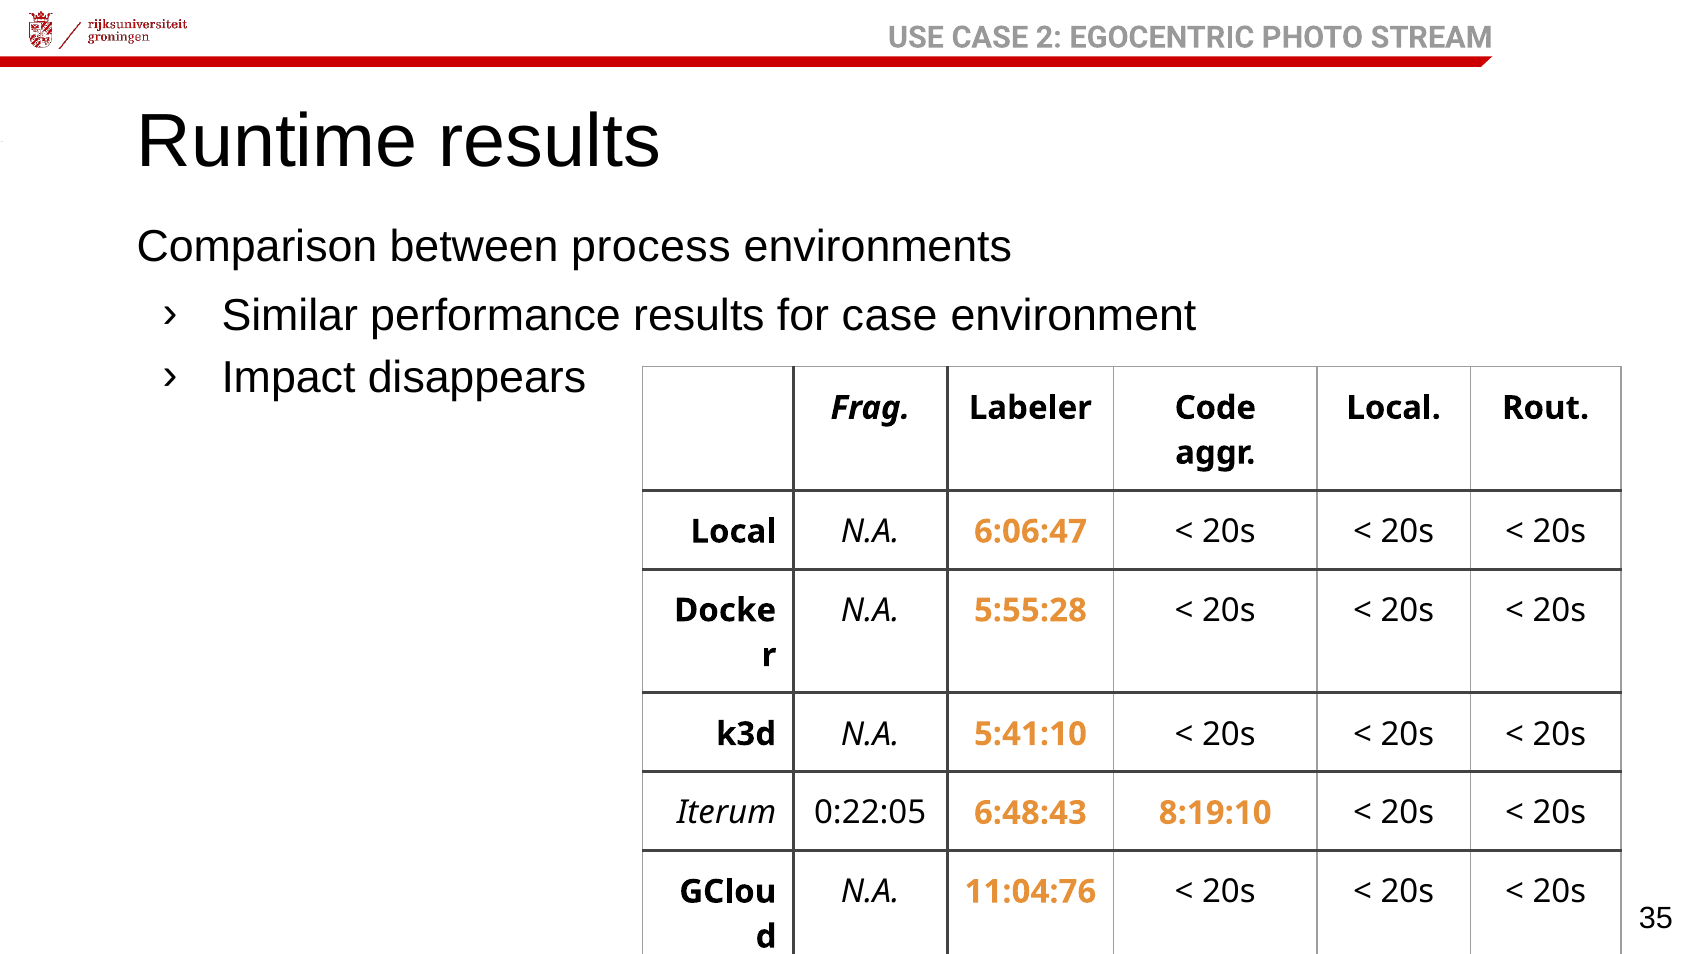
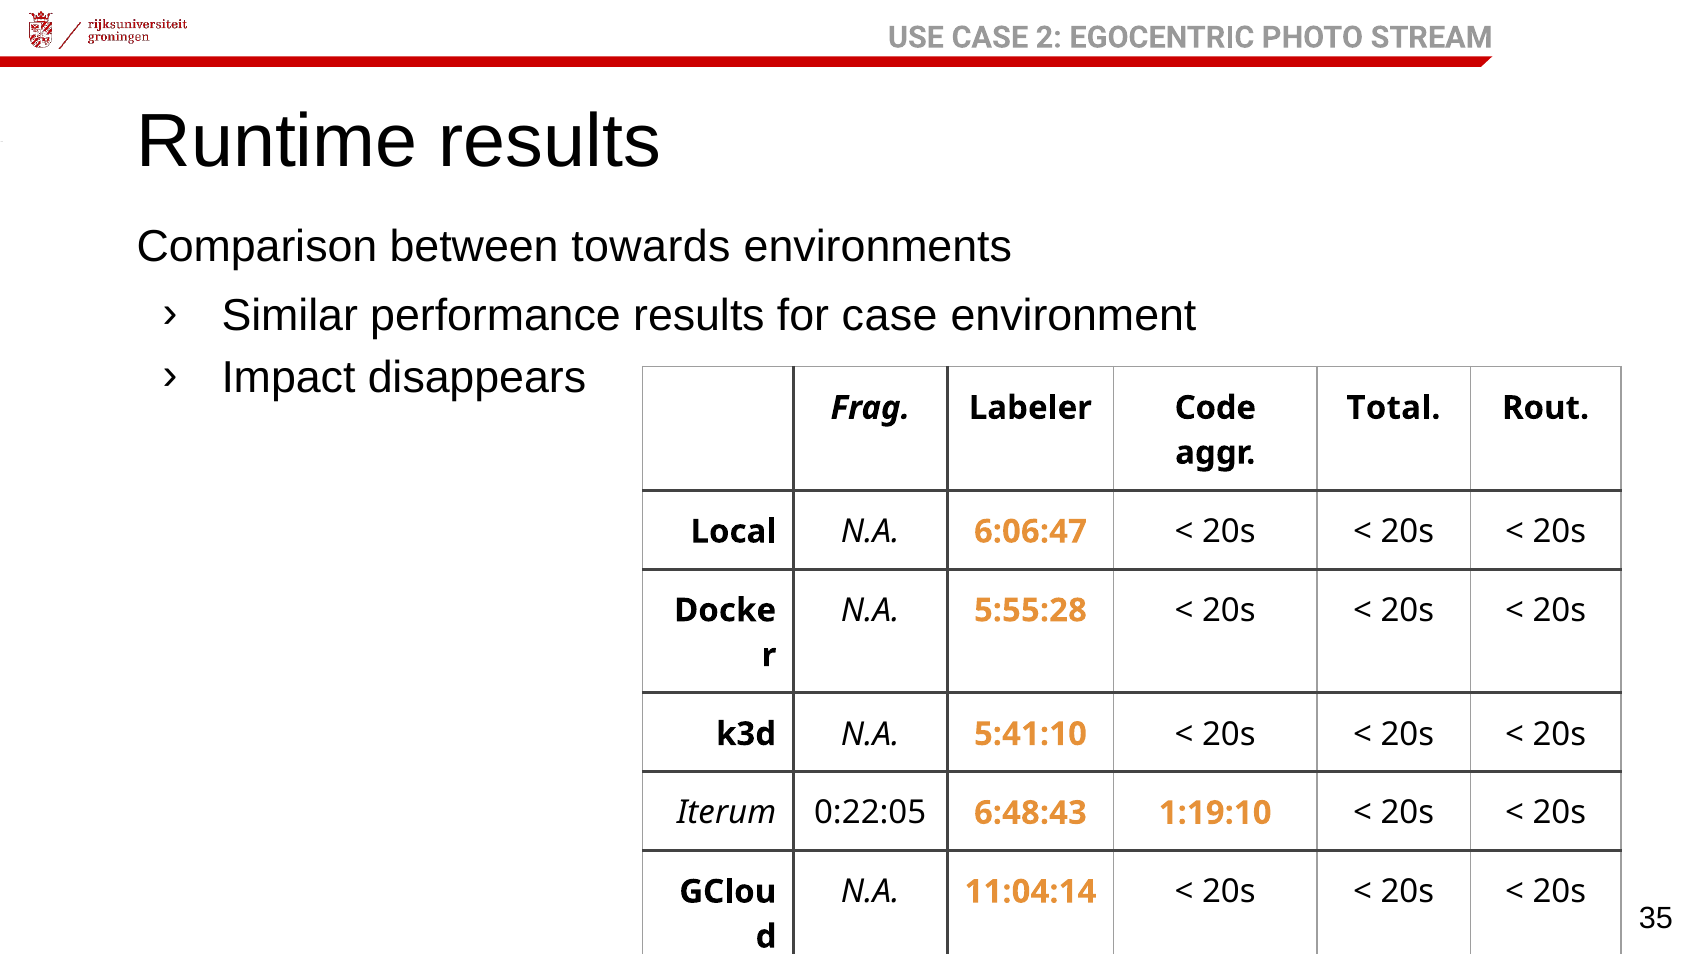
process: process -> towards (651, 247)
Local: Local -> Total (1393, 408)
8:19:10: 8:19:10 -> 1:19:10 (1215, 813)
11:04:76: 11:04:76 -> 11:04:14 (1030, 892)
